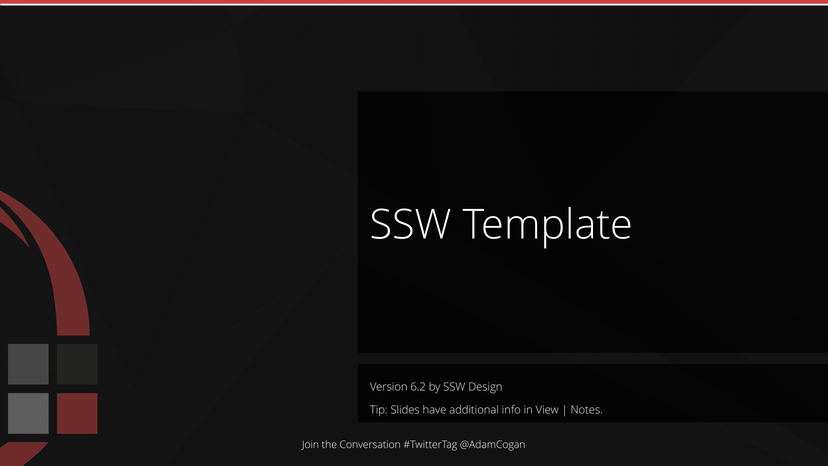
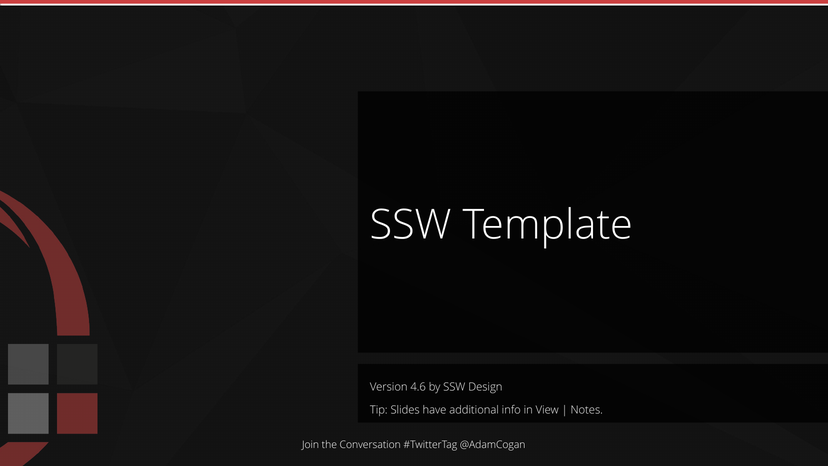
6.2: 6.2 -> 4.6 (418, 387)
